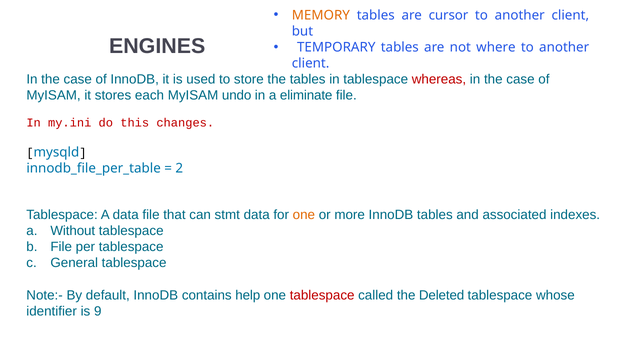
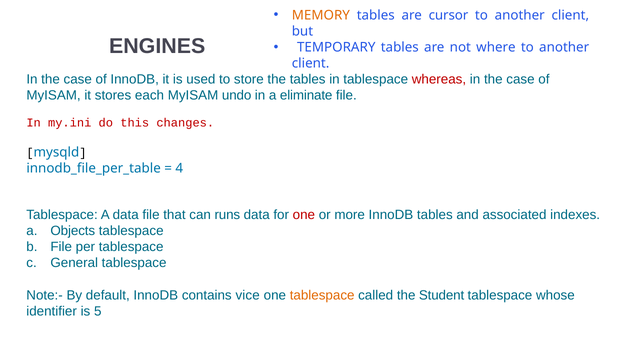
2: 2 -> 4 (179, 169)
stmt: stmt -> runs (227, 215)
one colour: orange -> red (304, 215)
Without: Without -> Objects (73, 231)
help: help -> vice (248, 295)
tablespace colour: red -> orange (322, 295)
Deleted: Deleted -> Student (442, 295)
9: 9 -> 5 (98, 311)
